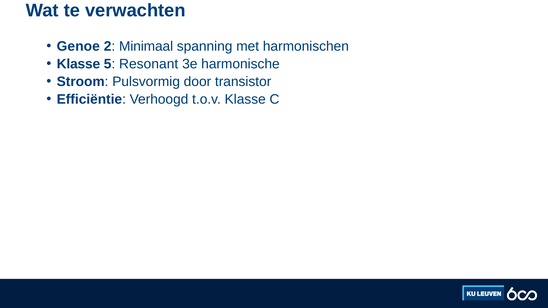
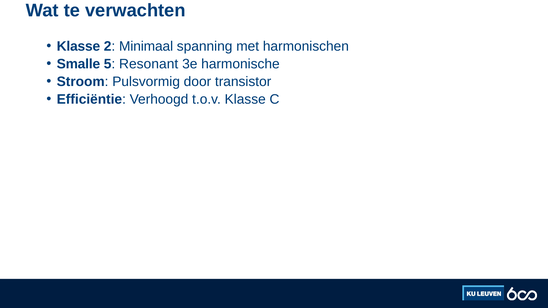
Genoe: Genoe -> Klasse (78, 46)
Klasse: Klasse -> Smalle (78, 64)
